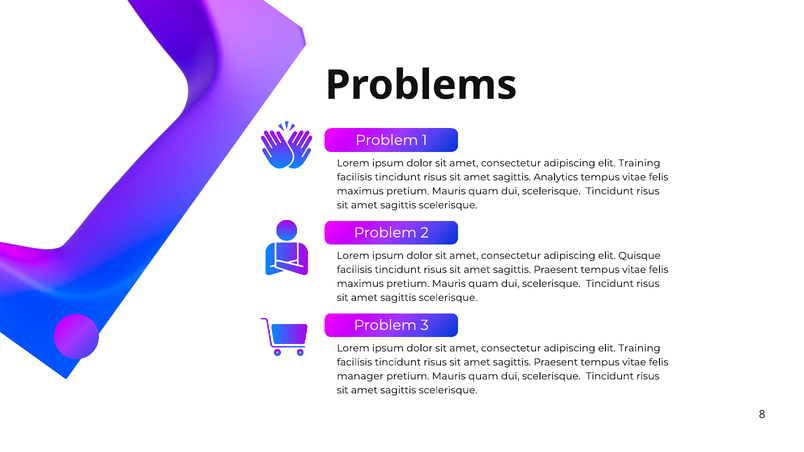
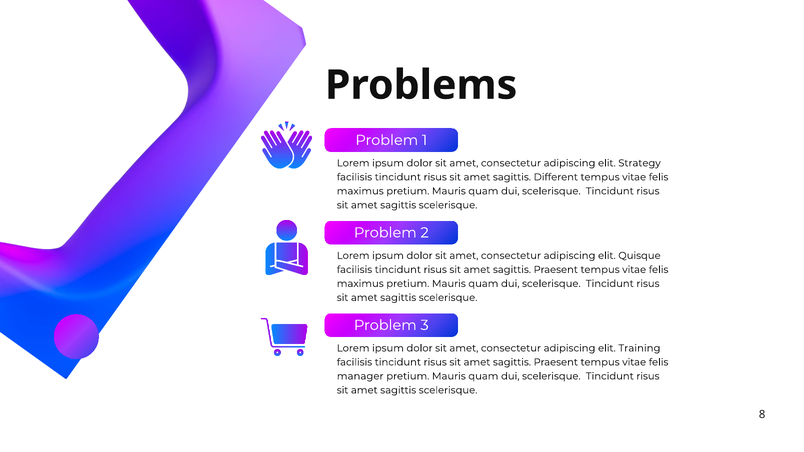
Training: Training -> Strategy (639, 163)
Analytics: Analytics -> Different (556, 177)
